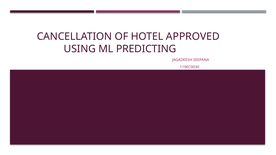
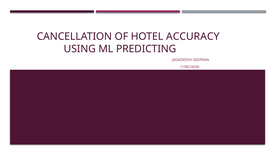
APPROVED: APPROVED -> ACCURACY (193, 37)
